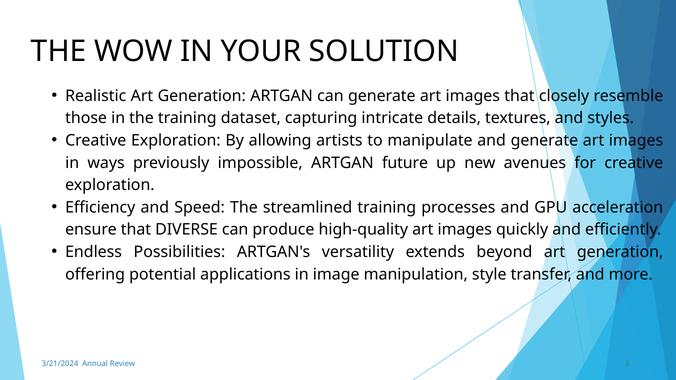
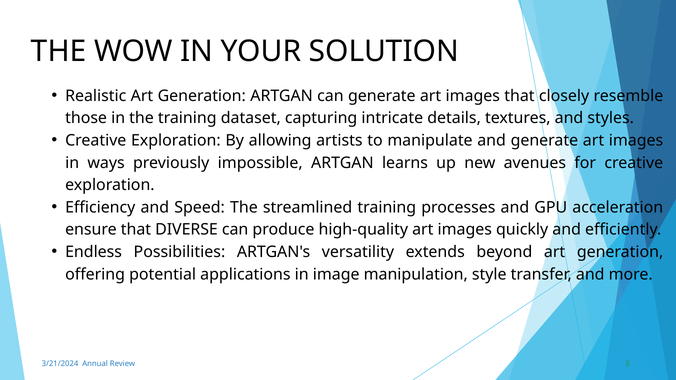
future: future -> learns (405, 163)
